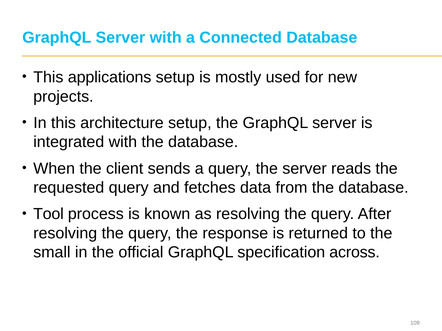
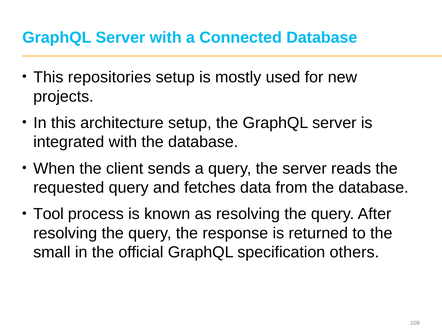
applications: applications -> repositories (110, 77)
across: across -> others (354, 253)
